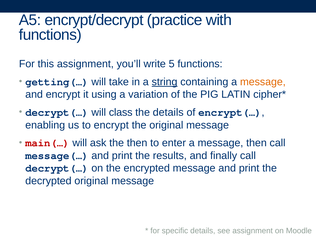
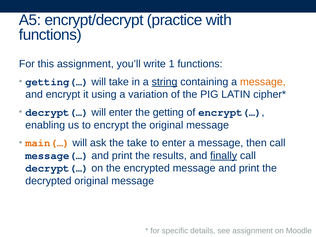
5: 5 -> 1 (172, 64)
will class: class -> enter (121, 112)
the details: details -> getting (168, 112)
main(… colour: red -> orange (47, 143)
the then: then -> take (137, 143)
finally underline: none -> present (224, 156)
